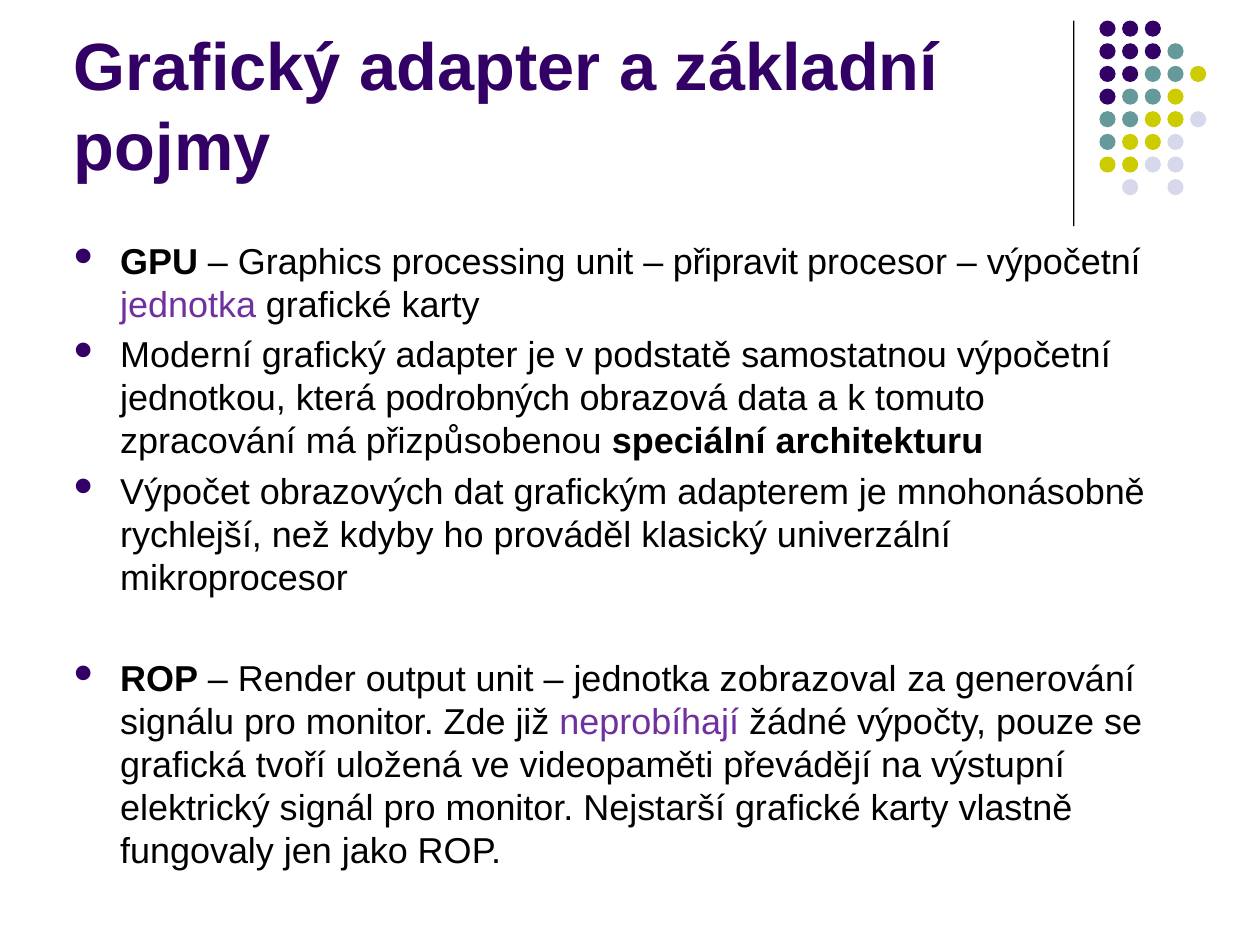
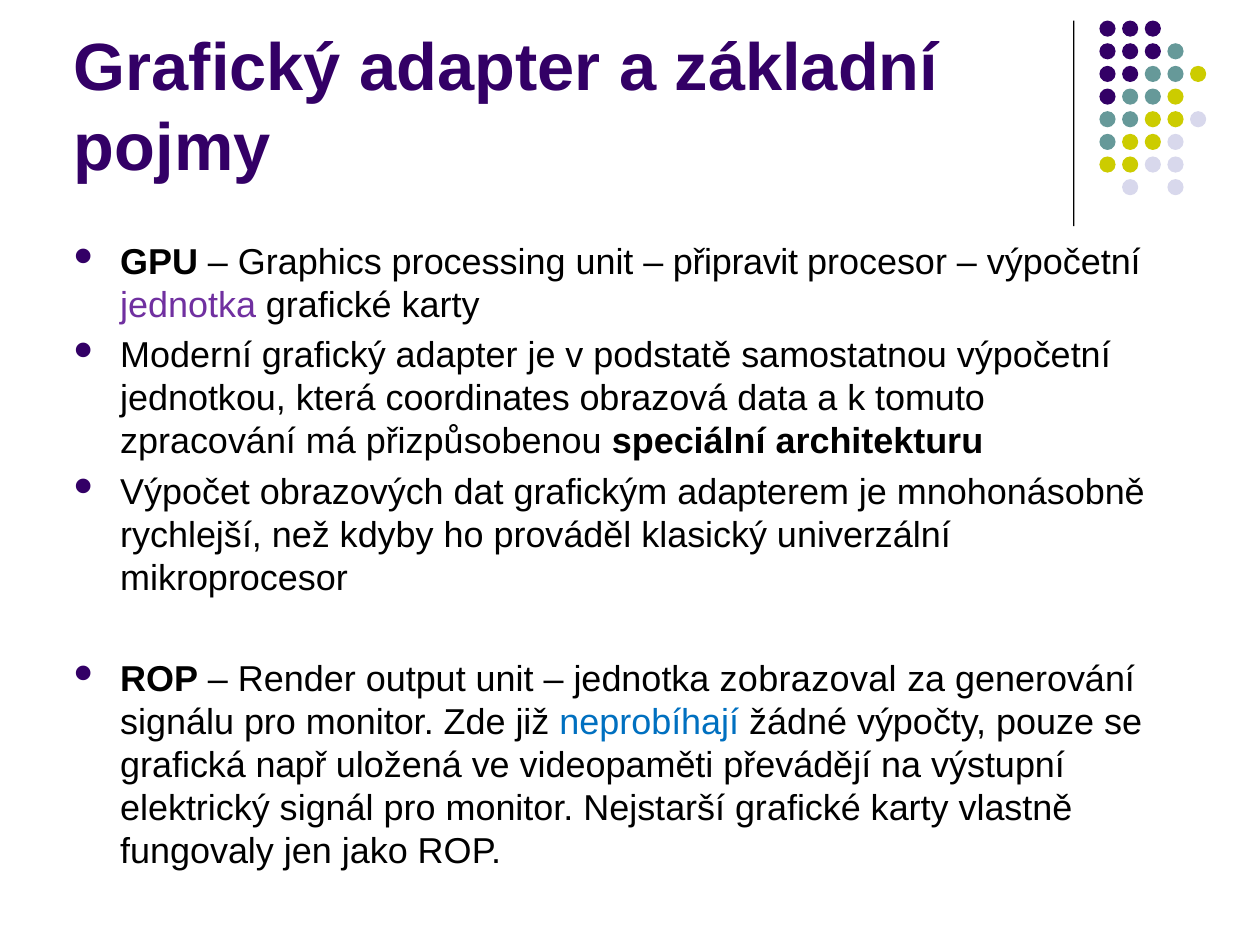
podrobných: podrobných -> coordinates (478, 399)
neprobíhají colour: purple -> blue (649, 722)
tvoří: tvoří -> např (291, 766)
